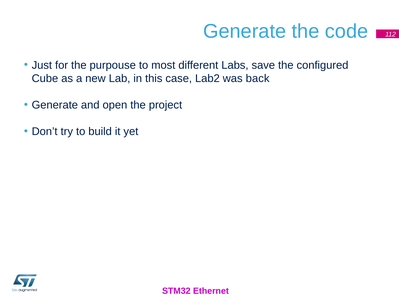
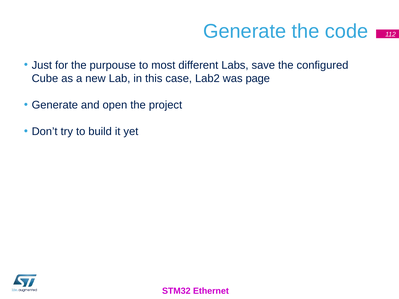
back: back -> page (258, 78)
